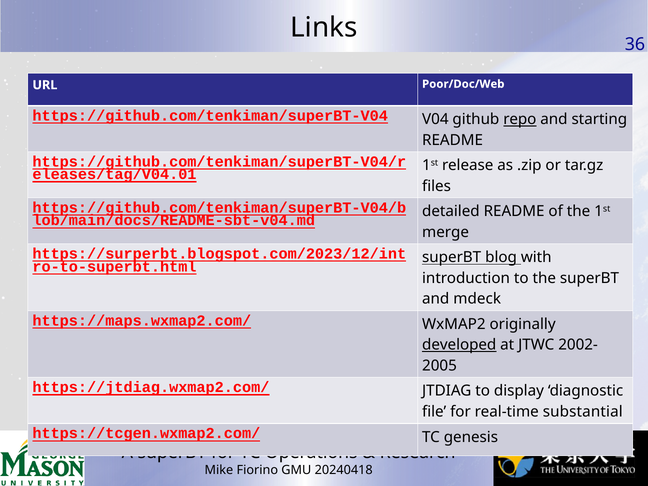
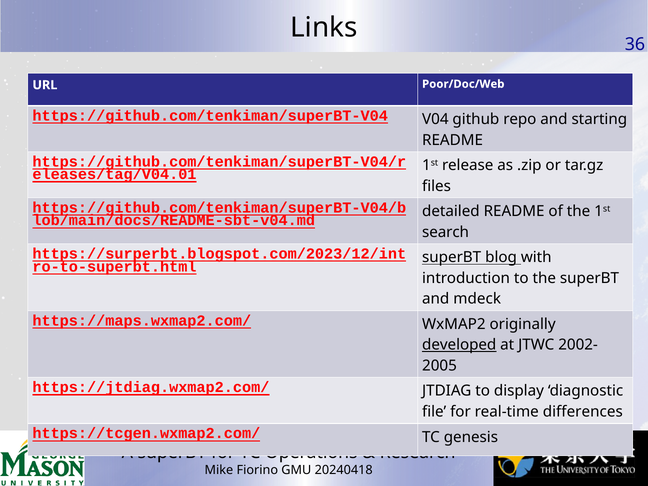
repo underline: present -> none (520, 119)
merge: merge -> search (446, 232)
substantial: substantial -> differences (583, 412)
